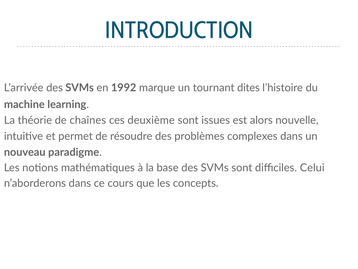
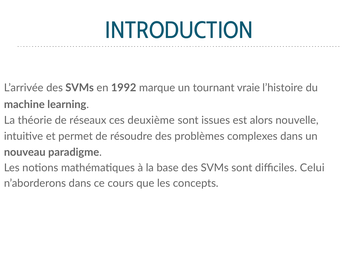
dites: dites -> vraie (248, 88)
chaînes: chaînes -> réseaux (88, 120)
